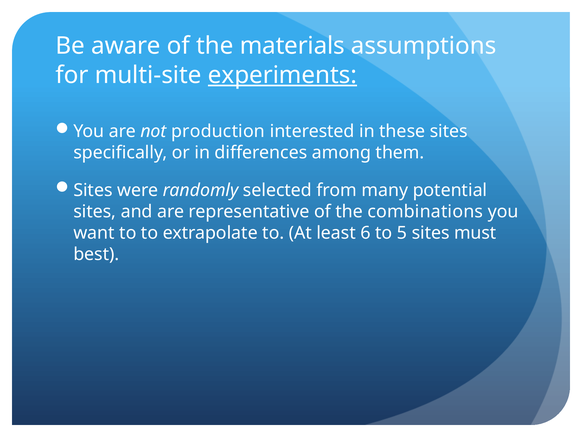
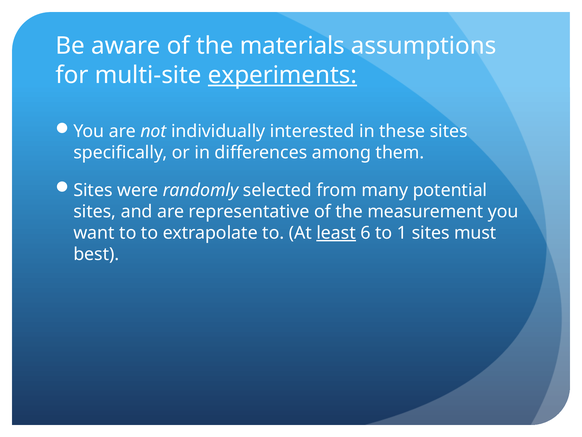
production: production -> individually (218, 131)
combinations: combinations -> measurement (425, 211)
least underline: none -> present (336, 233)
5: 5 -> 1 (402, 233)
